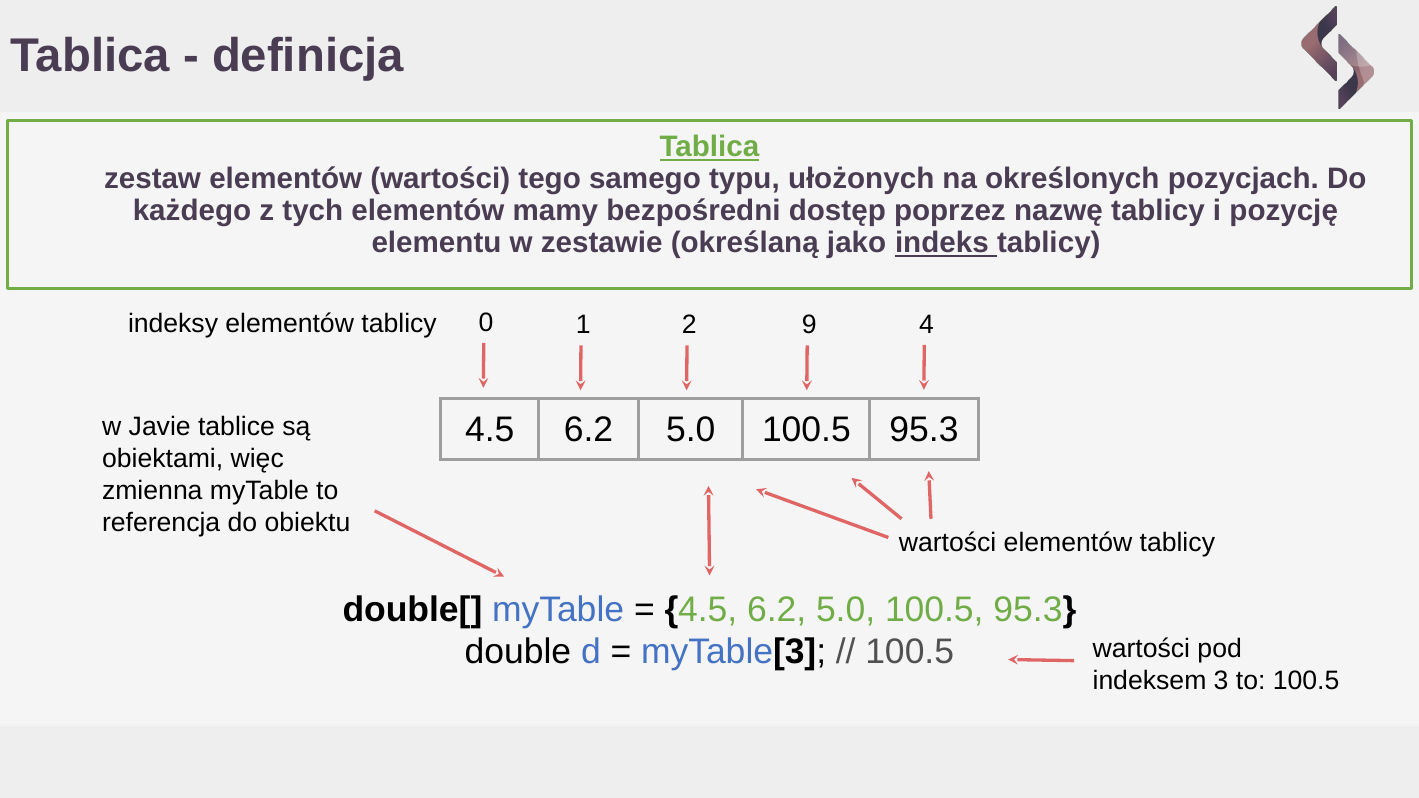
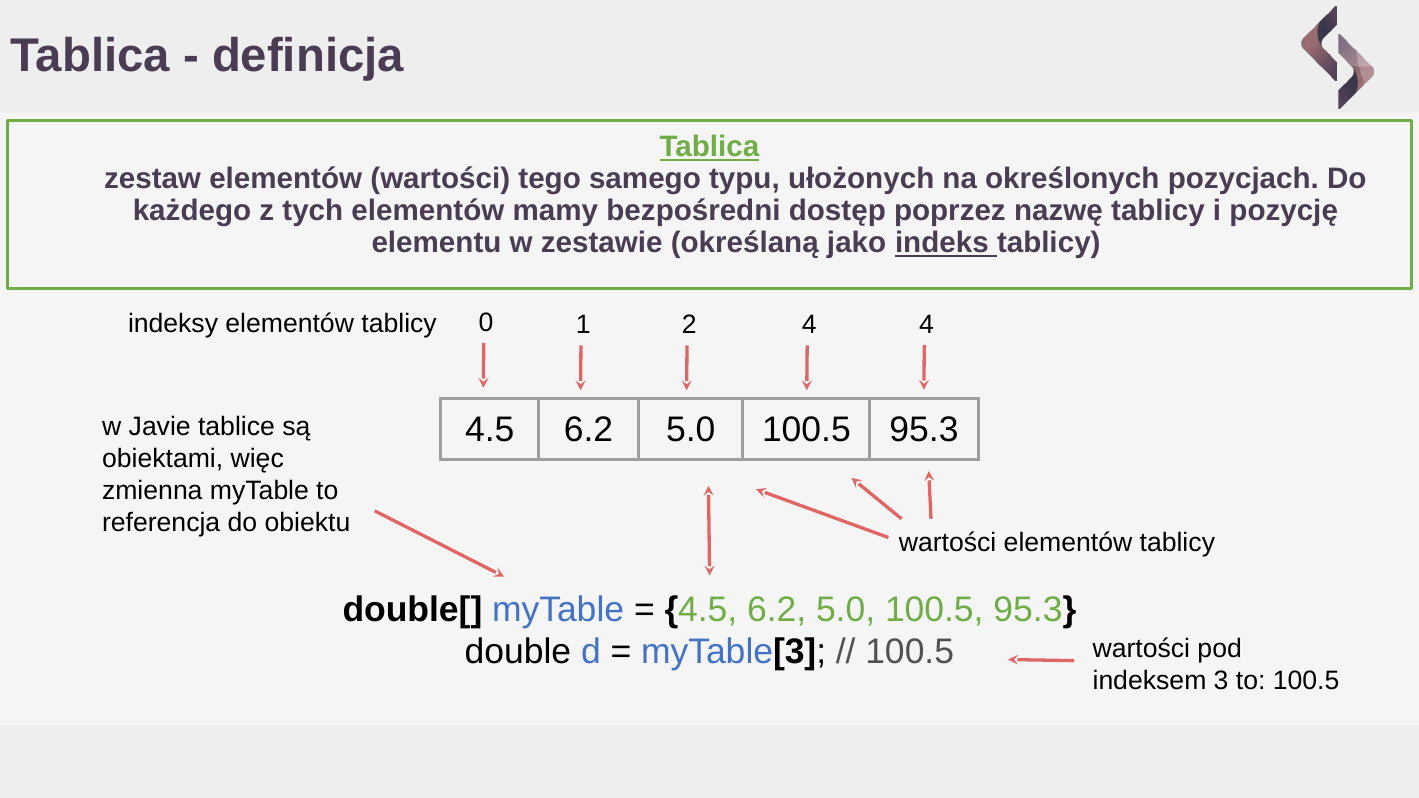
2 9: 9 -> 4 (809, 325)
